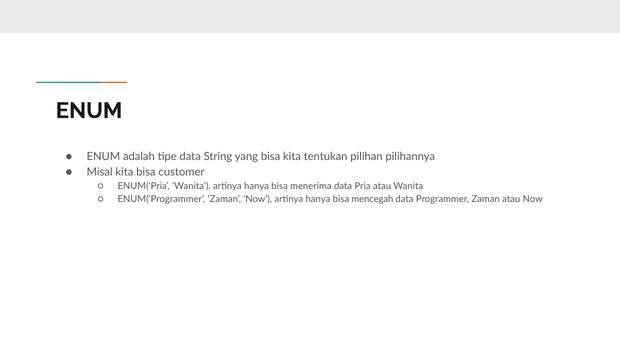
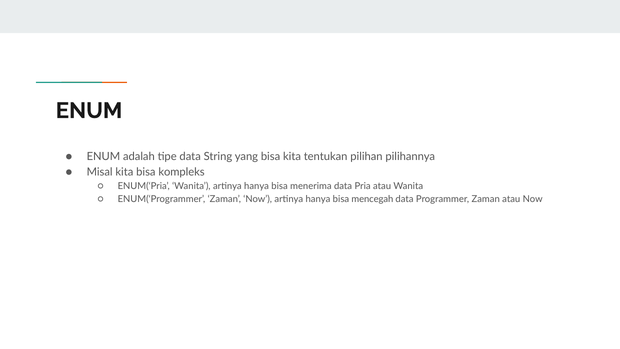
customer: customer -> kompleks (182, 172)
